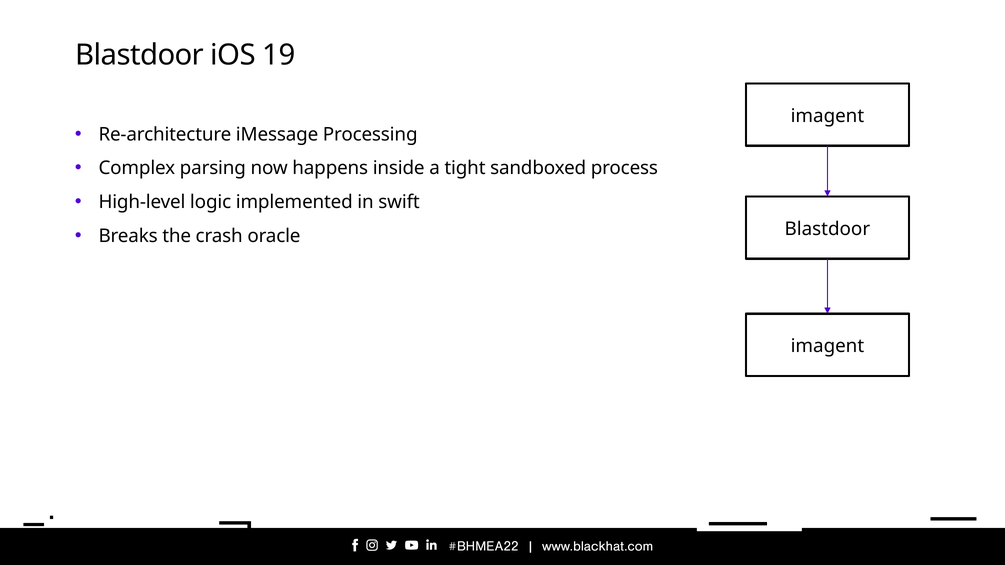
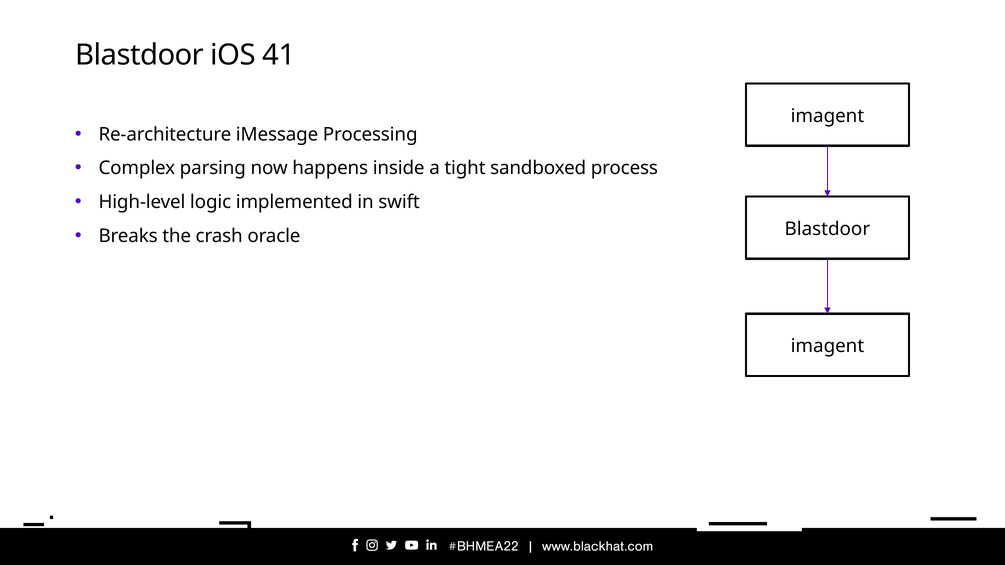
19: 19 -> 41 (279, 55)
